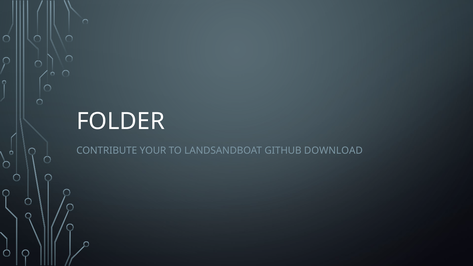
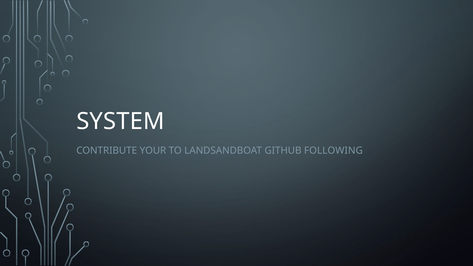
FOLDER: FOLDER -> SYSTEM (120, 121)
DOWNLOAD: DOWNLOAD -> FOLLOWING (333, 150)
